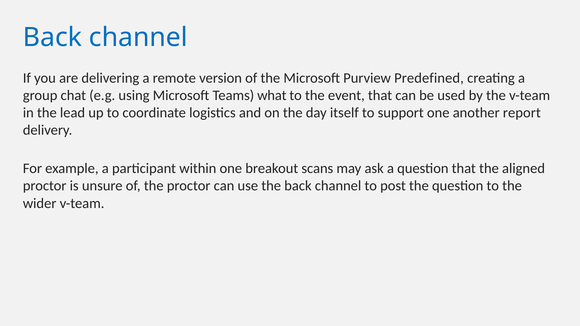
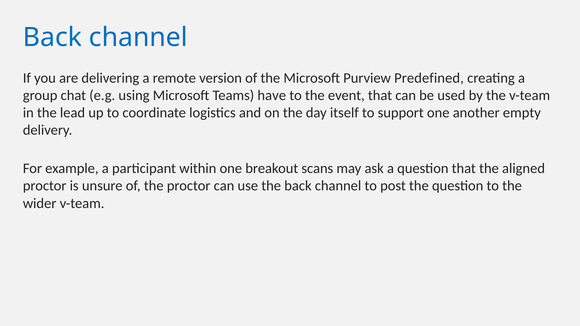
what: what -> have (272, 95)
report: report -> empty (522, 113)
